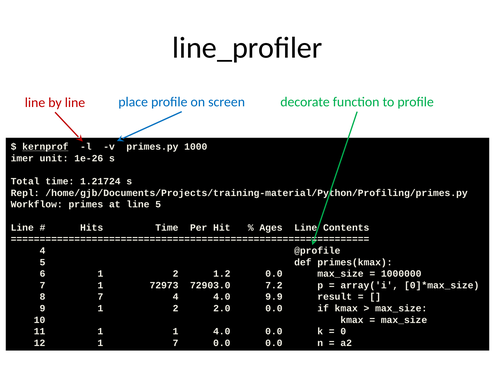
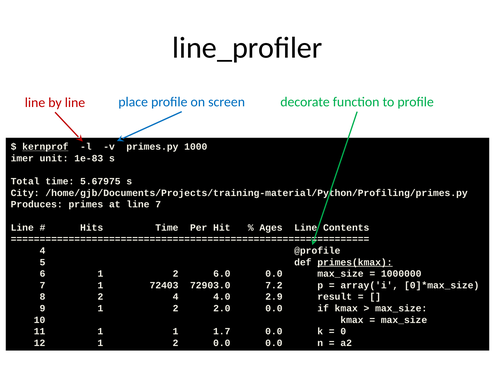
1e-26: 1e-26 -> 1e-83 (89, 158)
1.21724: 1.21724 -> 5.67975 (100, 181)
Repl: Repl -> City (25, 193)
Workflow: Workflow -> Produces (37, 205)
line 5: 5 -> 7 (158, 205)
primes(kmax underline: none -> present (355, 262)
1.2: 1.2 -> 6.0 (222, 274)
72973: 72973 -> 72403 (164, 285)
8 7: 7 -> 2 (100, 297)
9.9: 9.9 -> 2.9 (274, 297)
1 4.0: 4.0 -> 1.7 (222, 332)
12 1 7: 7 -> 2 (176, 343)
